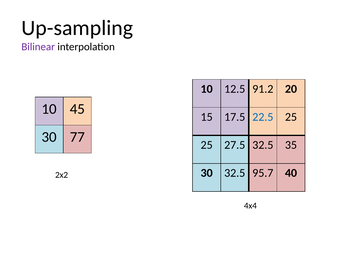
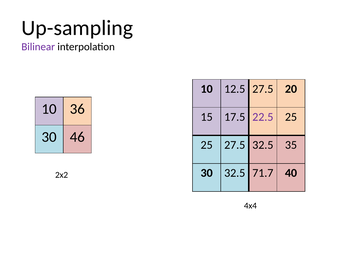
12.5 91.2: 91.2 -> 27.5 (263, 89)
45: 45 -> 36 (77, 109)
22.5 colour: blue -> purple (263, 117)
77: 77 -> 46 (77, 137)
95.7: 95.7 -> 71.7 (263, 173)
